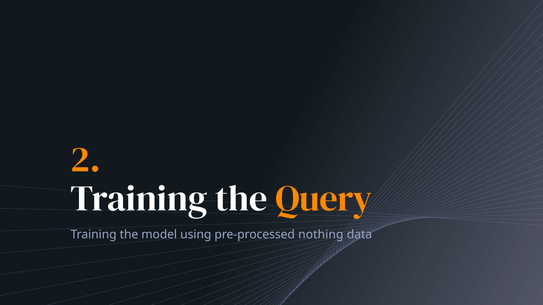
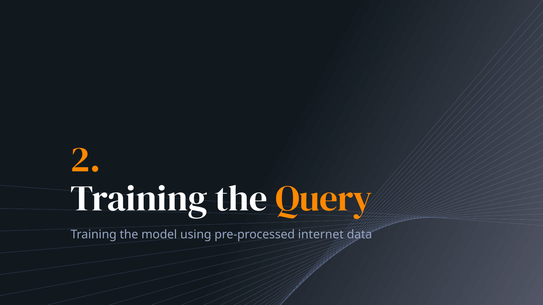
nothing: nothing -> internet (321, 235)
